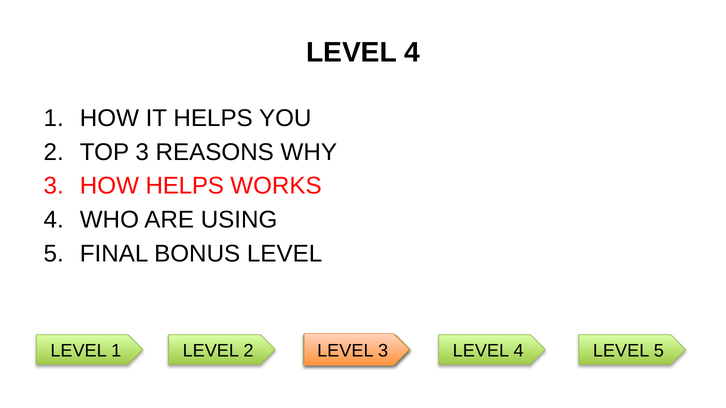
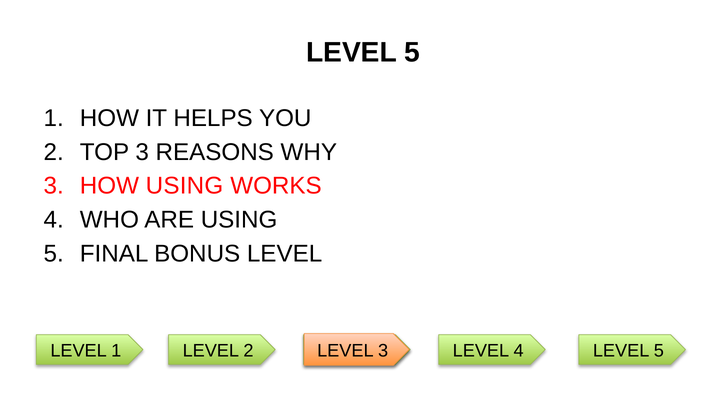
4: 4 -> 5 (412, 52)
HOW HELPS: HELPS -> USING (184, 186)
